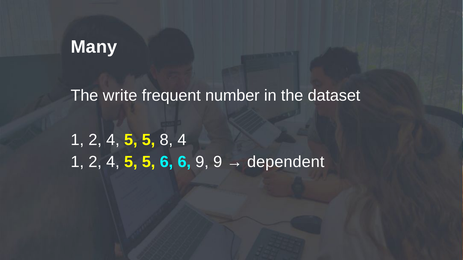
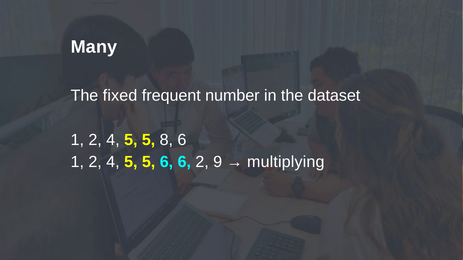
write: write -> fixed (120, 96)
8 4: 4 -> 6 (182, 140)
6 9: 9 -> 2 (202, 162)
dependent: dependent -> multiplying (286, 162)
